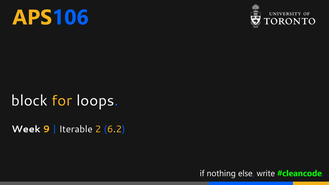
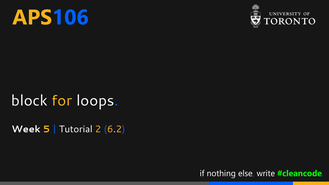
9: 9 -> 5 (46, 129)
Iterable: Iterable -> Tutorial (76, 129)
